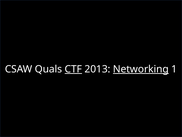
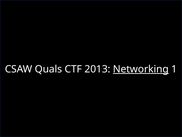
CTF underline: present -> none (73, 69)
